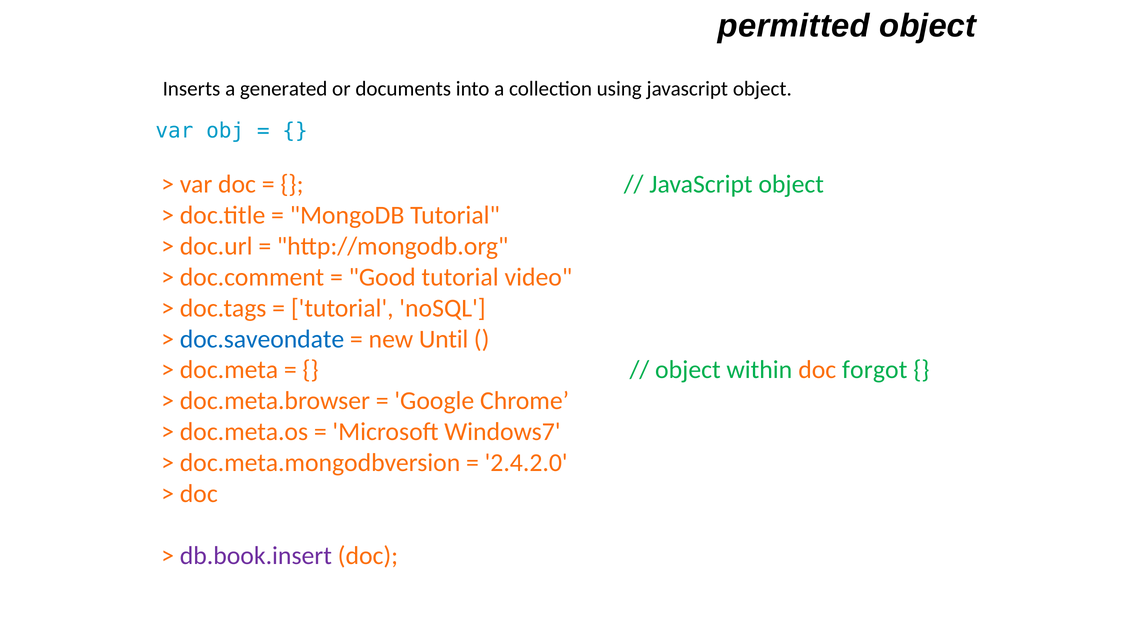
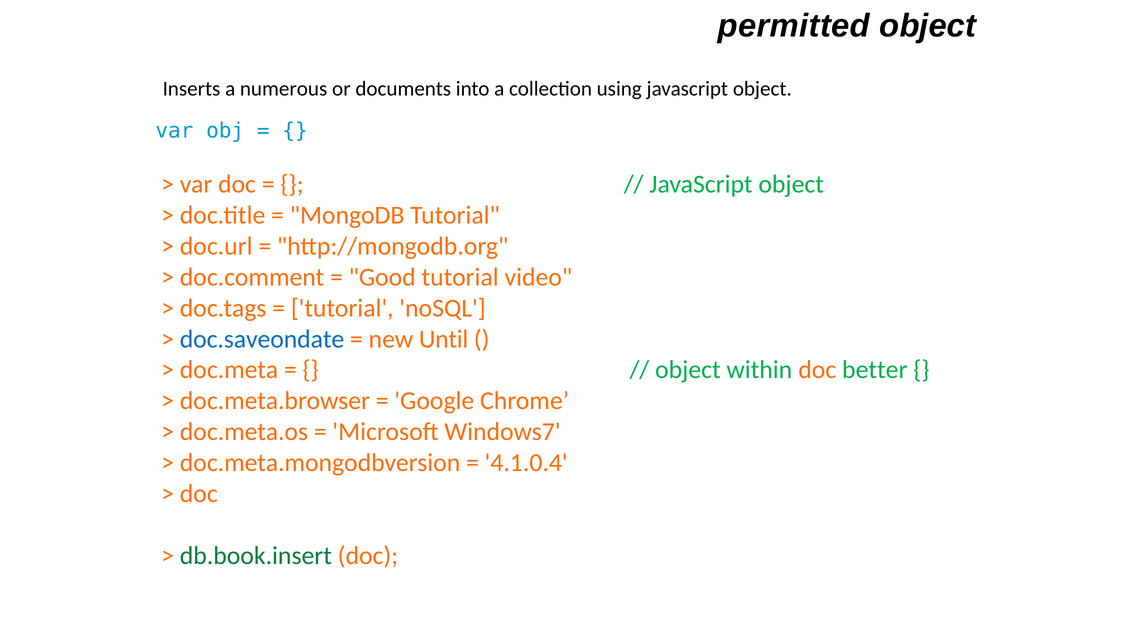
generated: generated -> numerous (284, 89)
forgot: forgot -> better (875, 370)
2.4.2.0: 2.4.2.0 -> 4.1.0.4 (526, 463)
db.book.insert colour: purple -> green (256, 555)
